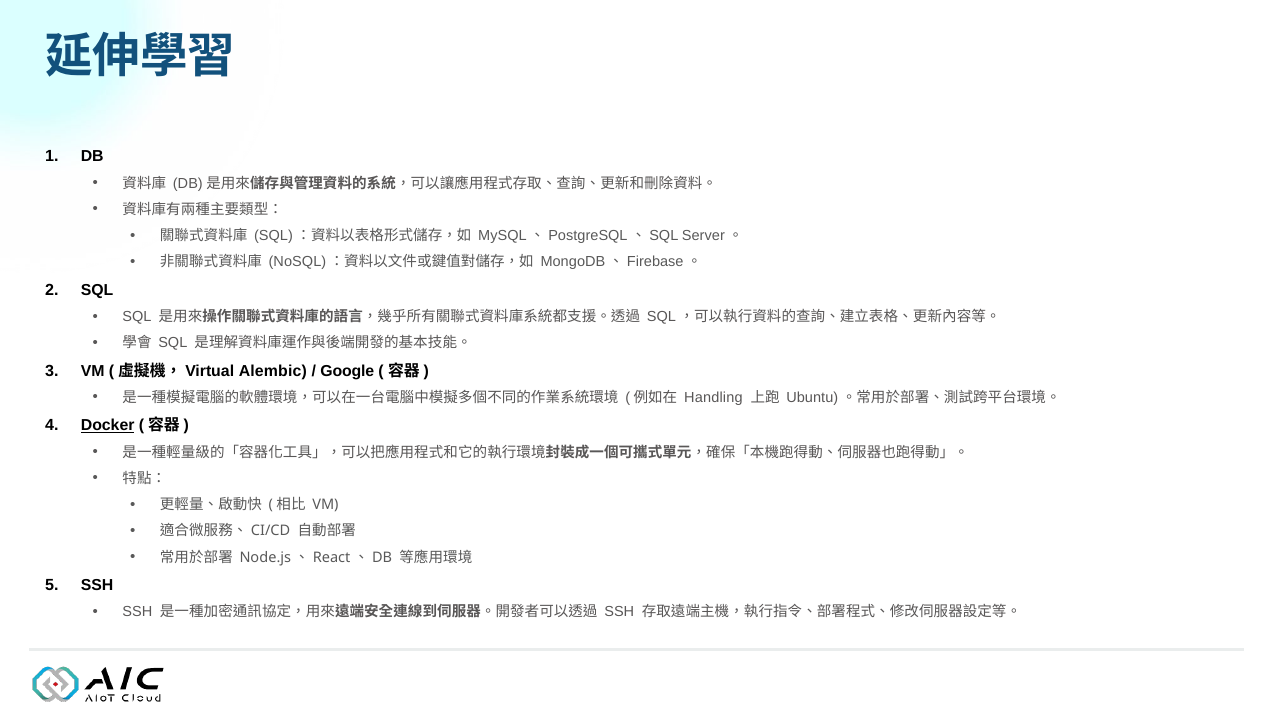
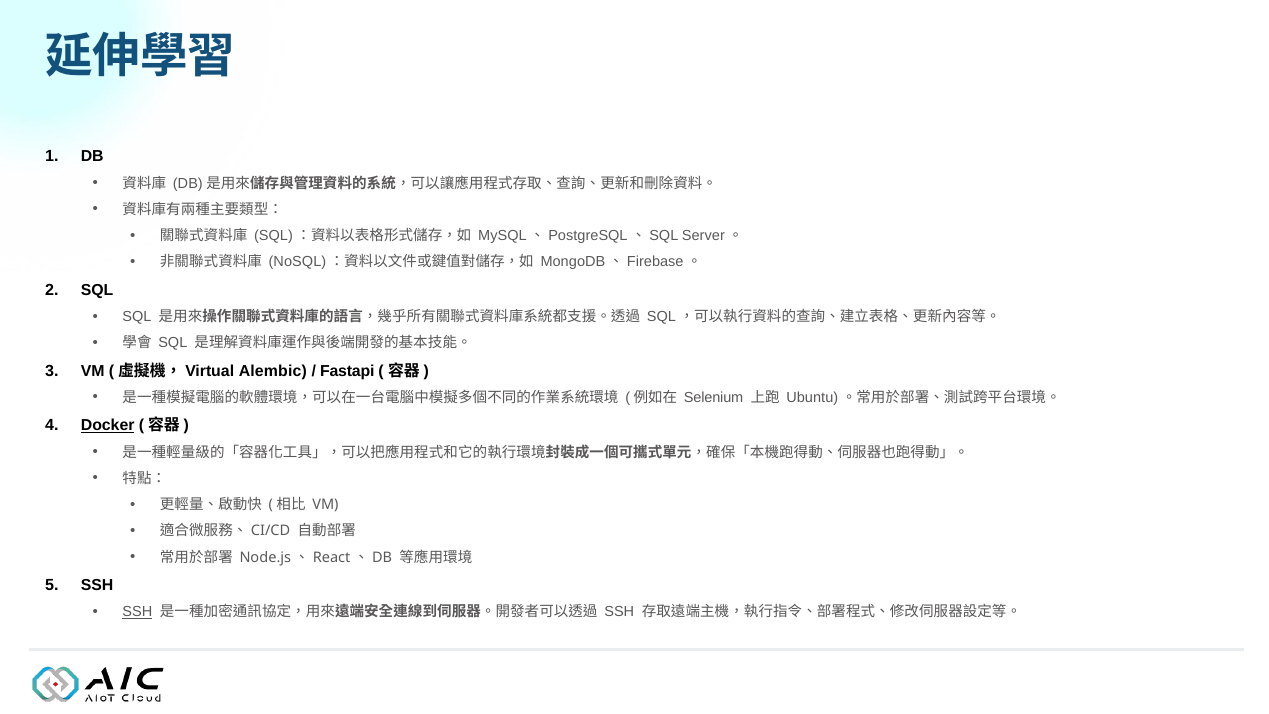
Google: Google -> Fastapi (347, 371)
Handling: Handling -> Selenium (714, 398)
SSH underline: none -> present (137, 612)
